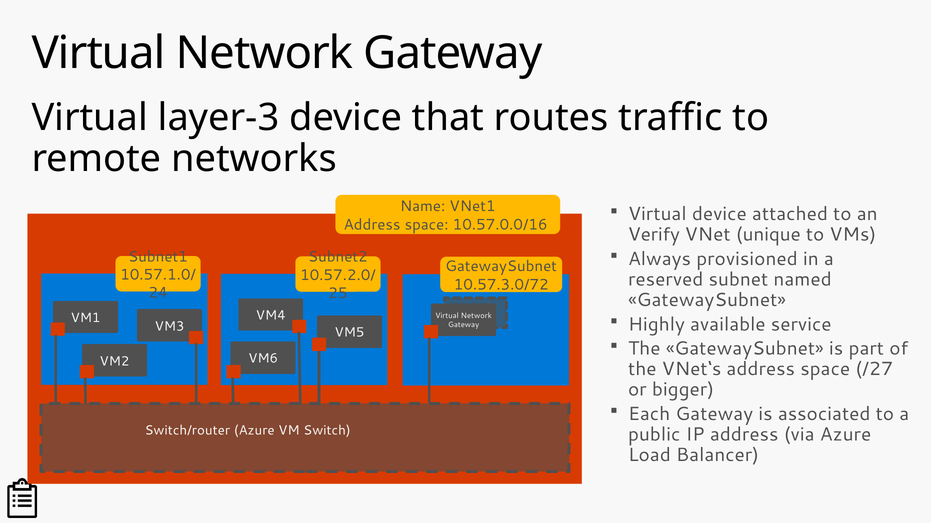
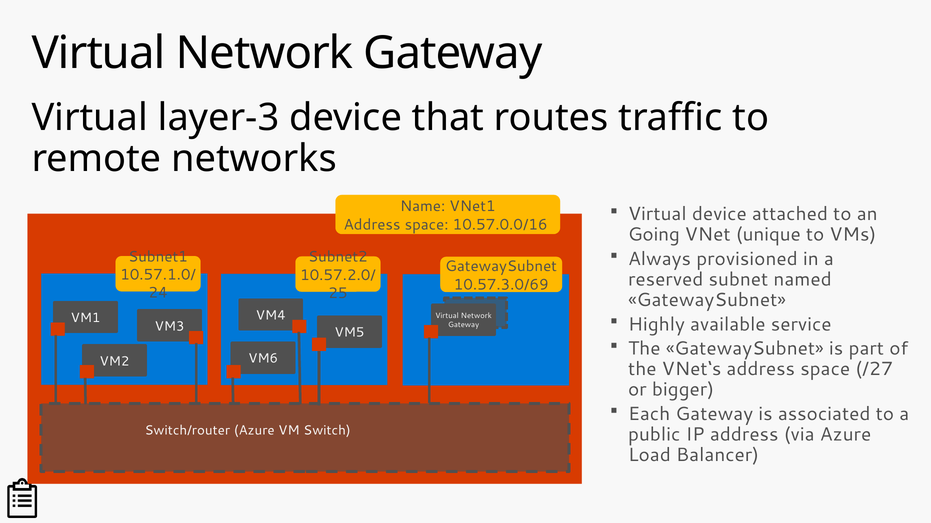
Verify: Verify -> Going (654, 235)
10.57.3.0/72: 10.57.3.0/72 -> 10.57.3.0/69 (501, 285)
